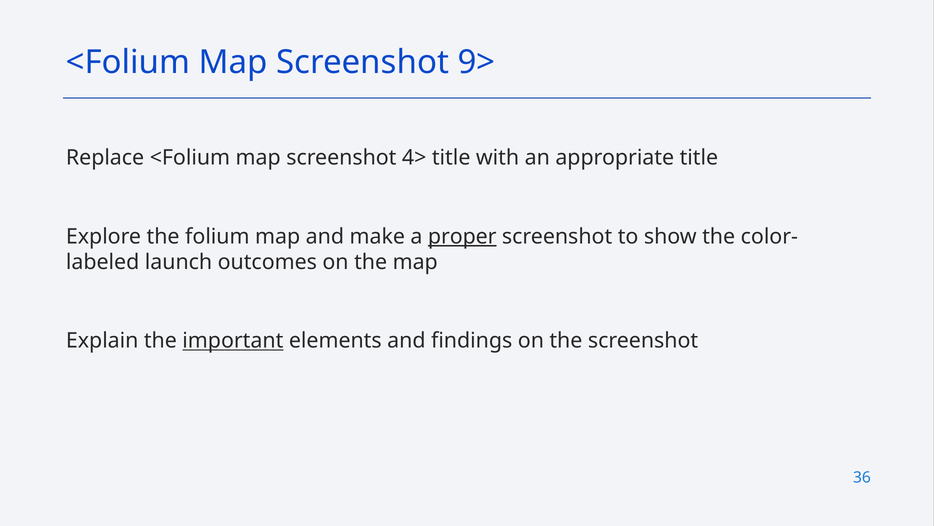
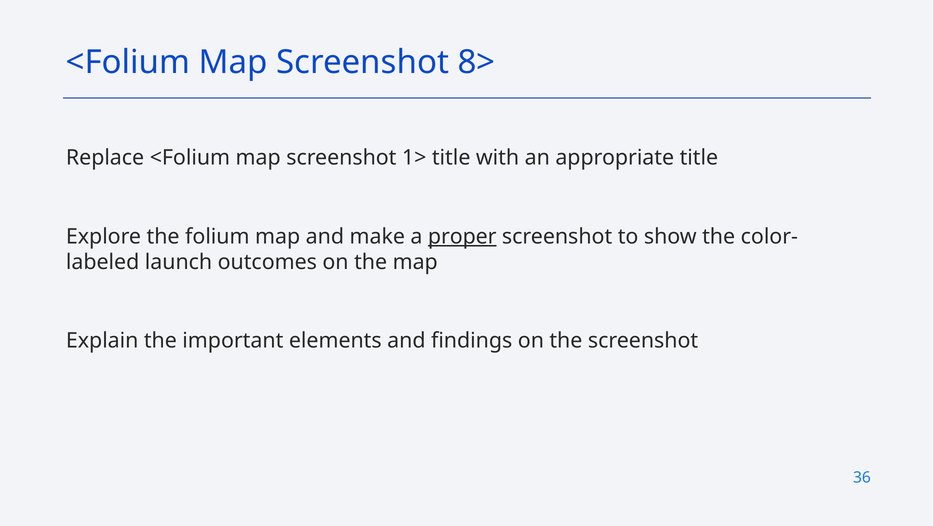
9>: 9> -> 8> (476, 62)
4>: 4> -> 1> (414, 158)
important underline: present -> none (233, 340)
